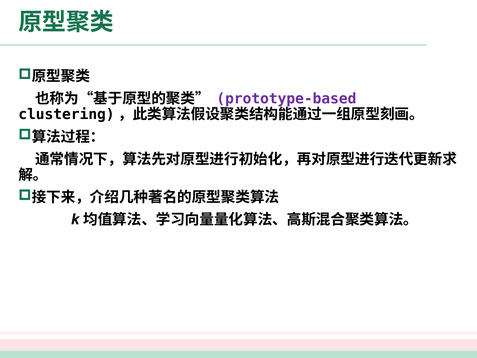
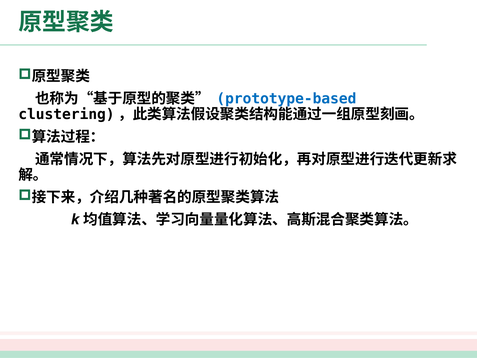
prototype-based colour: purple -> blue (286, 99)
